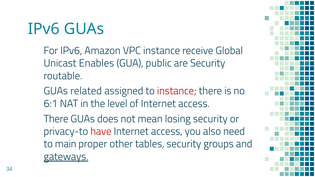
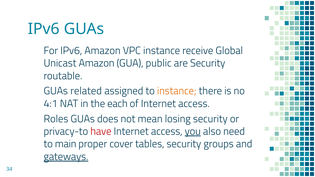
Unicast Enables: Enables -> Amazon (97, 63)
instance colour: red -> orange (177, 91)
6:1: 6:1 -> 4:1 (51, 104)
level: level -> each (117, 104)
There: There -> Roles (56, 119)
you underline: none -> present (193, 132)
other: other -> cover (121, 144)
